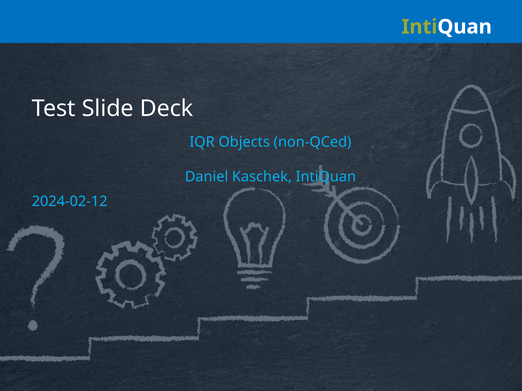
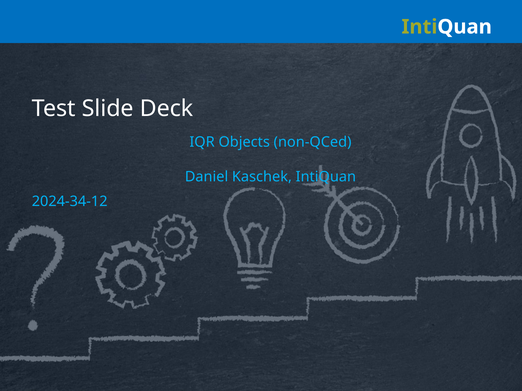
2024-02-12: 2024-02-12 -> 2024-34-12 (70, 202)
